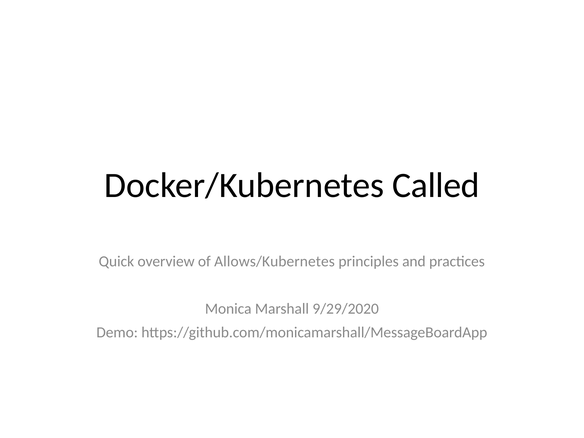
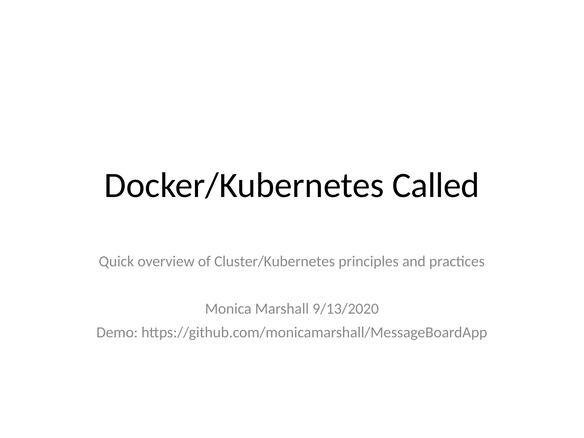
Allows/Kubernetes: Allows/Kubernetes -> Cluster/Kubernetes (275, 261)
9/29/2020: 9/29/2020 -> 9/13/2020 (346, 309)
